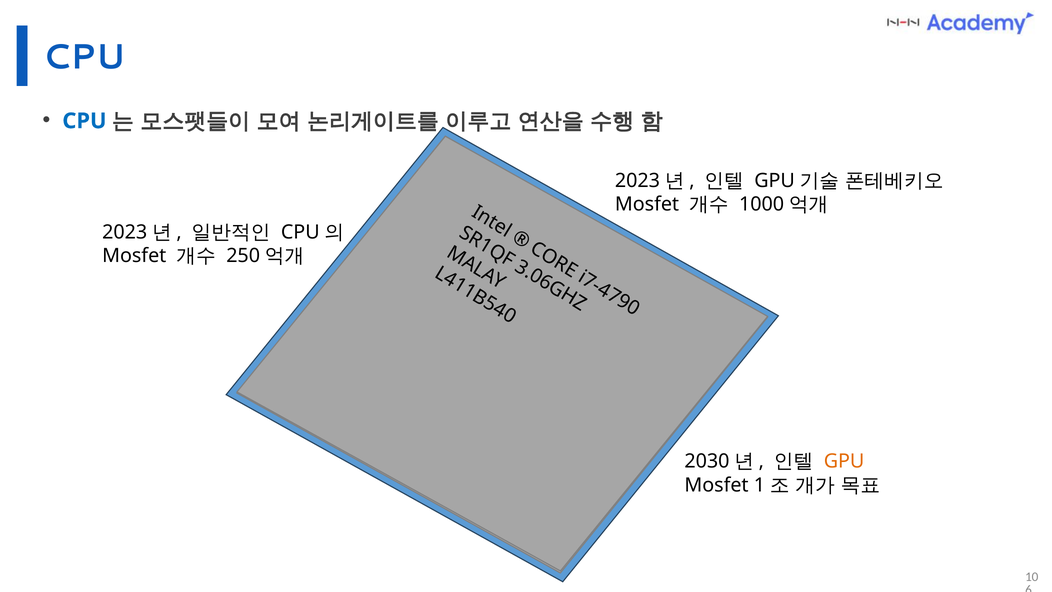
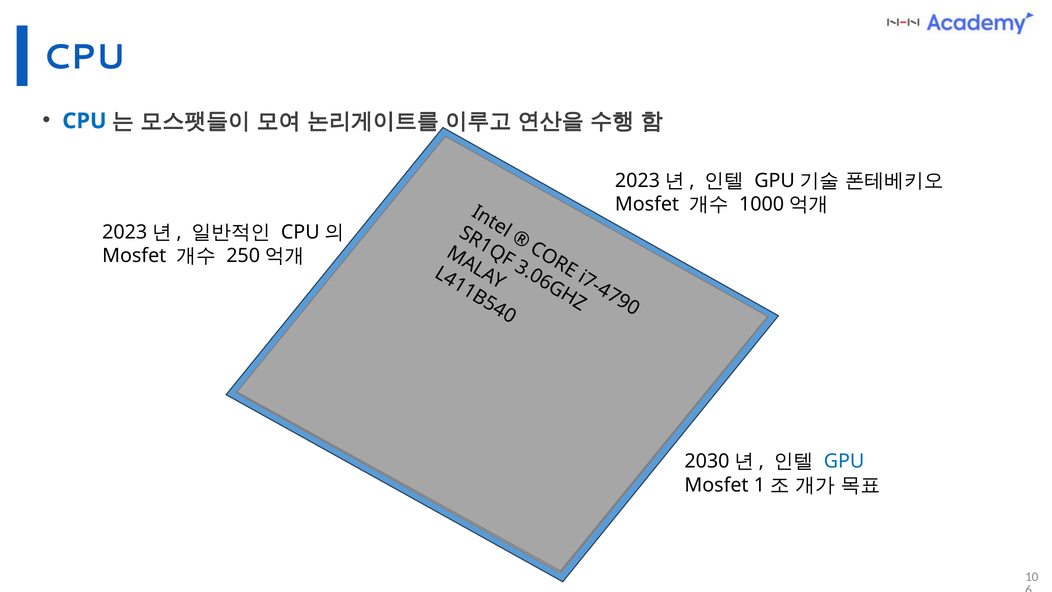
GPU colour: orange -> blue (844, 461)
